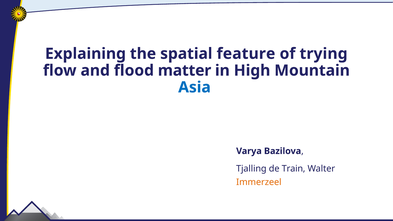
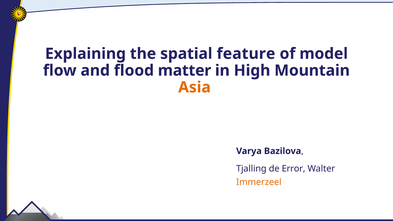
trying: trying -> model (324, 54)
Asia colour: blue -> orange (194, 87)
Train: Train -> Error (294, 169)
